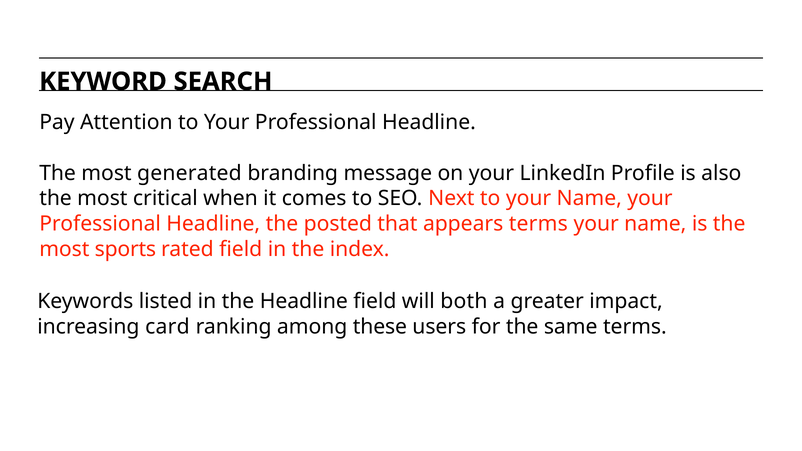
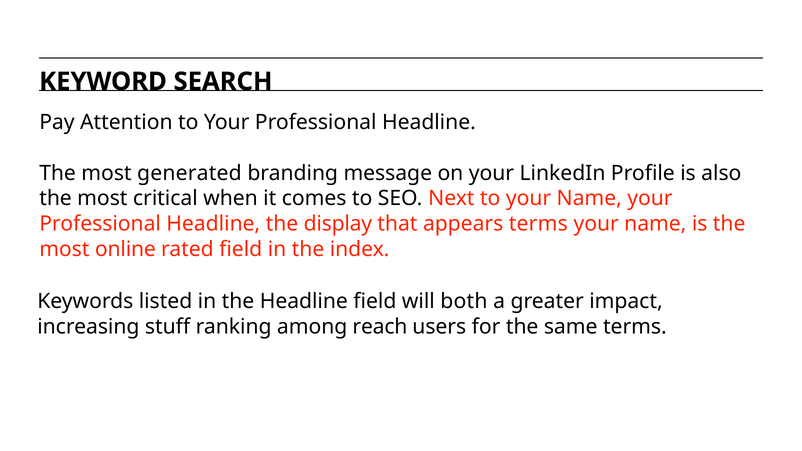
posted: posted -> display (338, 224)
sports: sports -> online (125, 249)
card: card -> stuff (168, 327)
these: these -> reach (380, 327)
